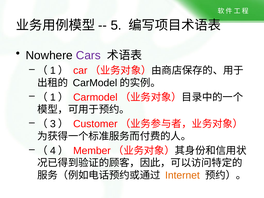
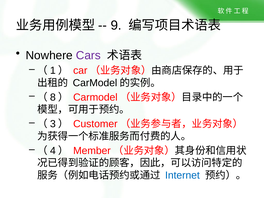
5: 5 -> 9 (116, 25)
1: 1 -> 8 (53, 97)
Internet colour: orange -> blue (182, 175)
